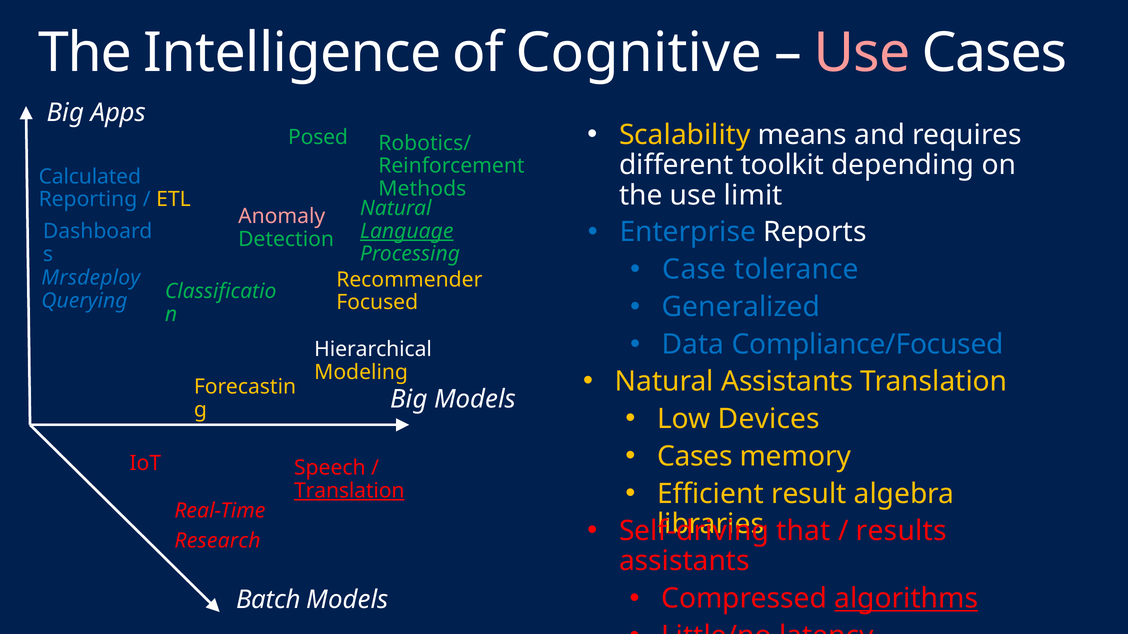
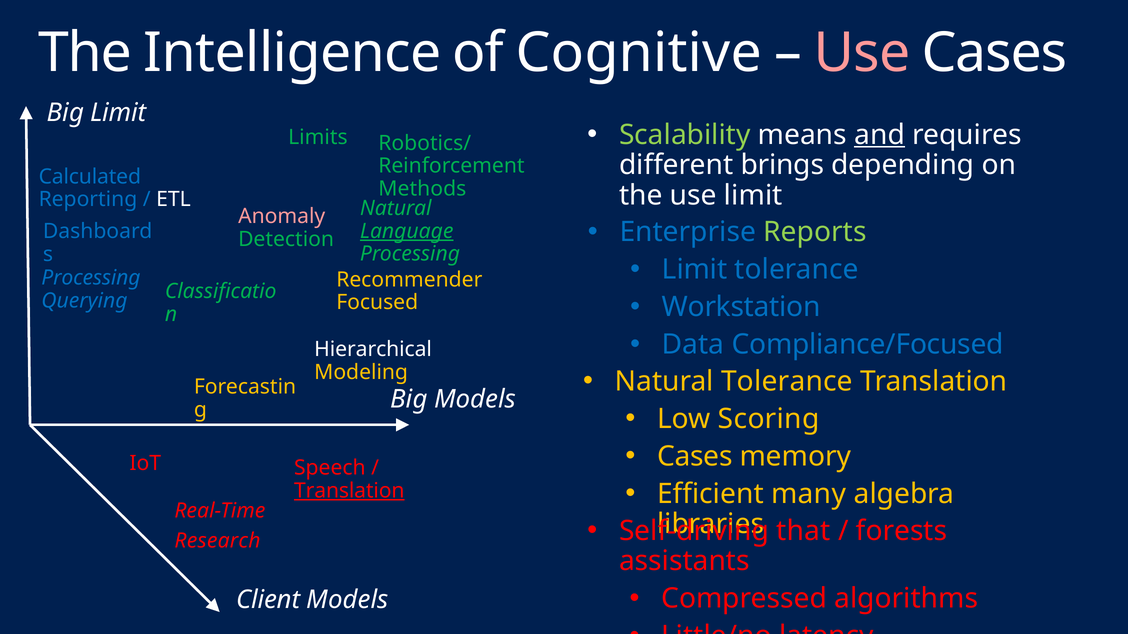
Big Apps: Apps -> Limit (118, 113)
Scalability colour: yellow -> light green (685, 135)
and underline: none -> present (880, 135)
Posed: Posed -> Limits (318, 137)
toolkit: toolkit -> brings (782, 165)
ETL colour: yellow -> white (173, 200)
Reports colour: white -> light green (815, 232)
Case: Case -> Limit (695, 270)
Mrsdeploy: Mrsdeploy -> Processing (91, 278)
Generalized: Generalized -> Workstation (741, 307)
Natural Assistants: Assistants -> Tolerance (787, 382)
Devices: Devices -> Scoring (769, 419)
result: result -> many (809, 494)
results: results -> forests (902, 531)
algorithms underline: present -> none (906, 599)
Batch: Batch -> Client (268, 600)
